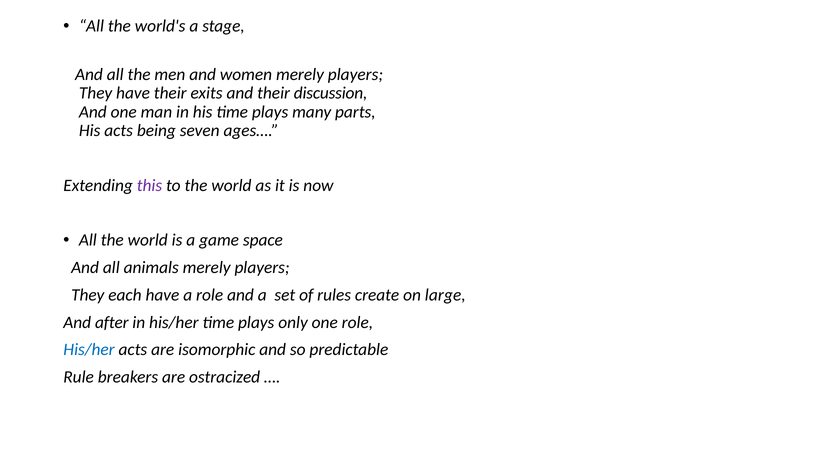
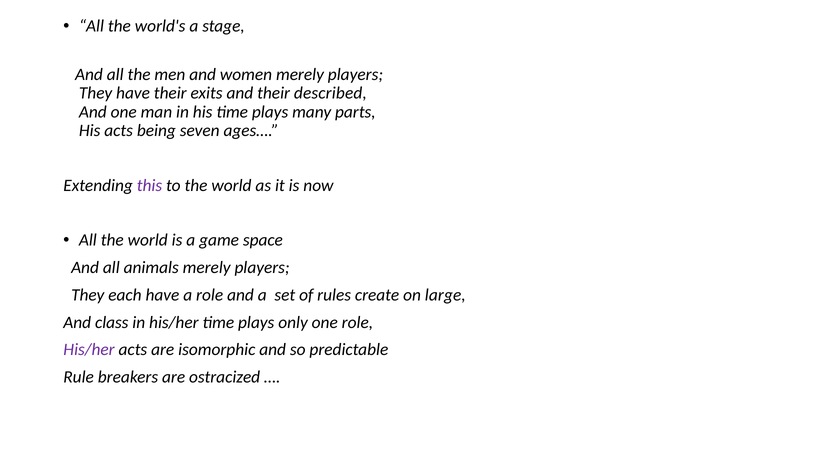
discussion: discussion -> described (330, 93)
after: after -> class (112, 322)
His/her colour: blue -> purple (89, 349)
